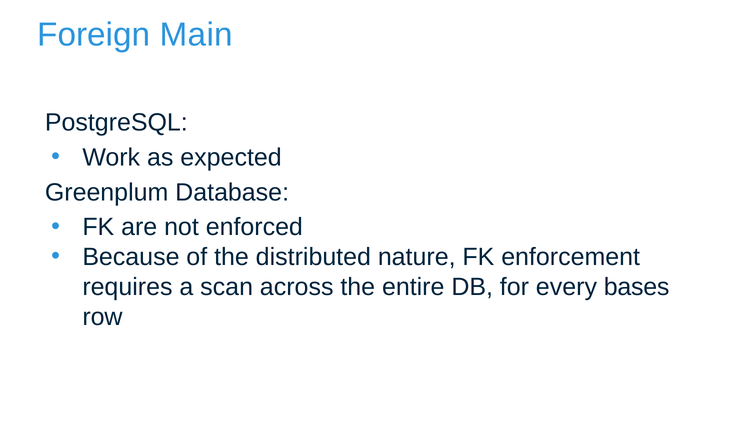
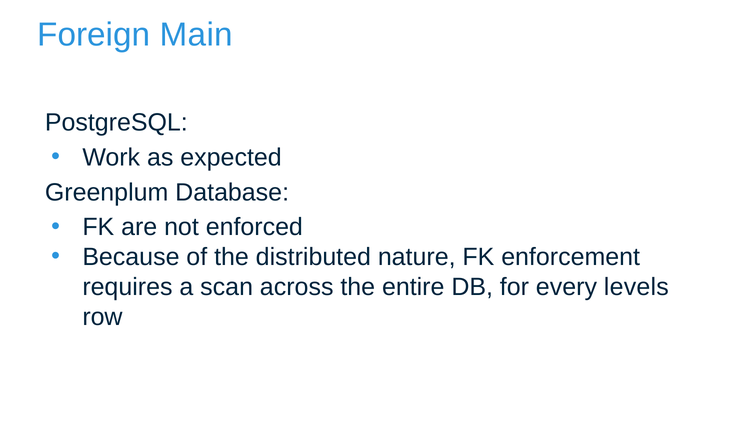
bases: bases -> levels (636, 287)
